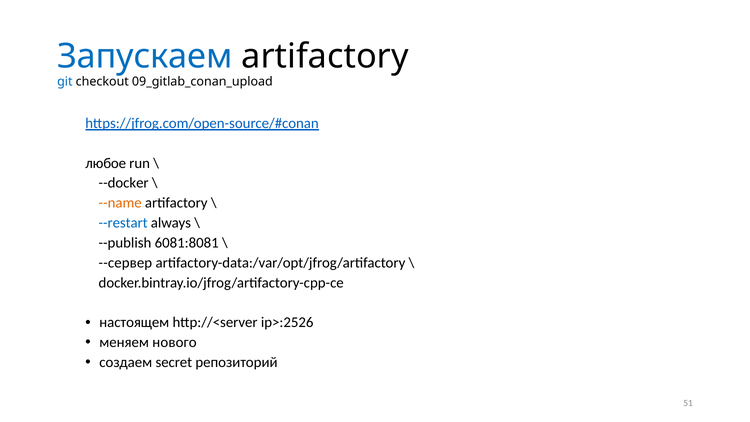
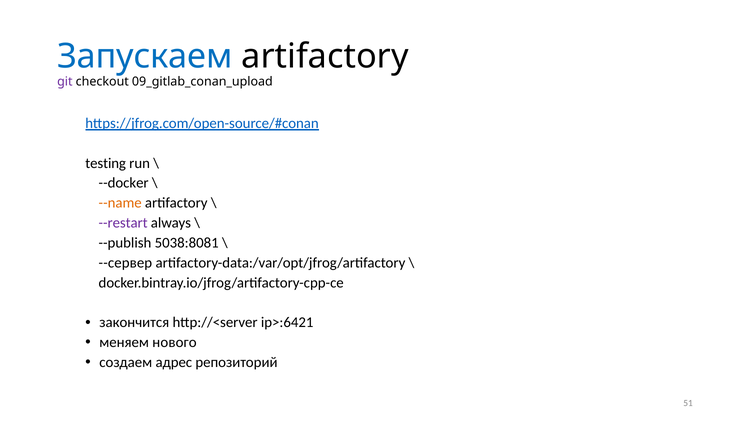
git colour: blue -> purple (65, 82)
любое: любое -> testing (106, 163)
--restart colour: blue -> purple (123, 223)
6081:8081: 6081:8081 -> 5038:8081 (187, 243)
настоящем: настоящем -> закончится (134, 322)
ip>:2526: ip>:2526 -> ip>:6421 (287, 322)
secret: secret -> адрес (174, 362)
